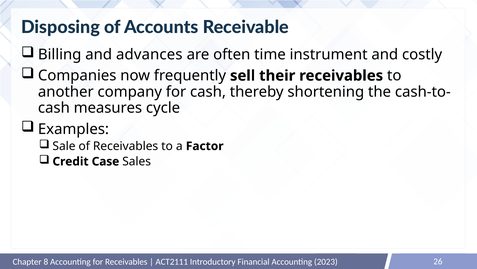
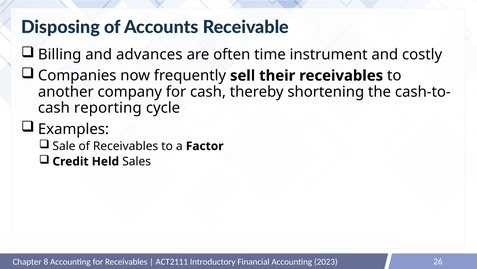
measures: measures -> reporting (108, 108)
Case: Case -> Held (105, 161)
